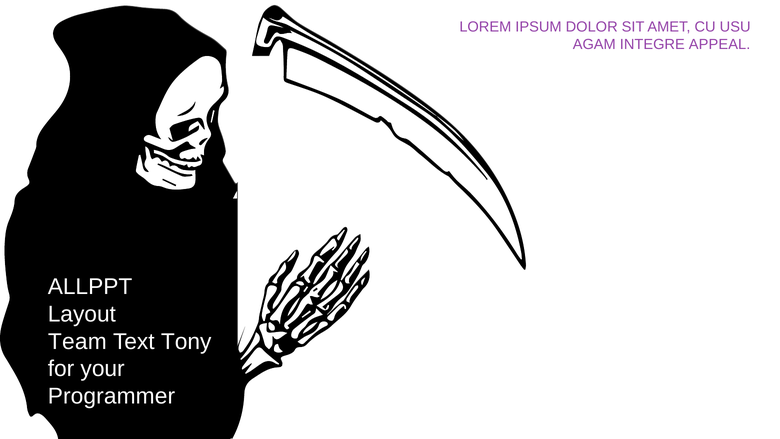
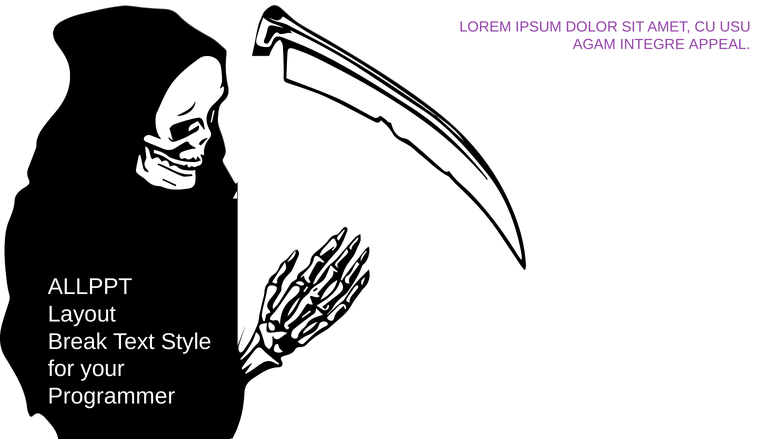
Team: Team -> Break (77, 341)
Tony: Tony -> Style (186, 341)
